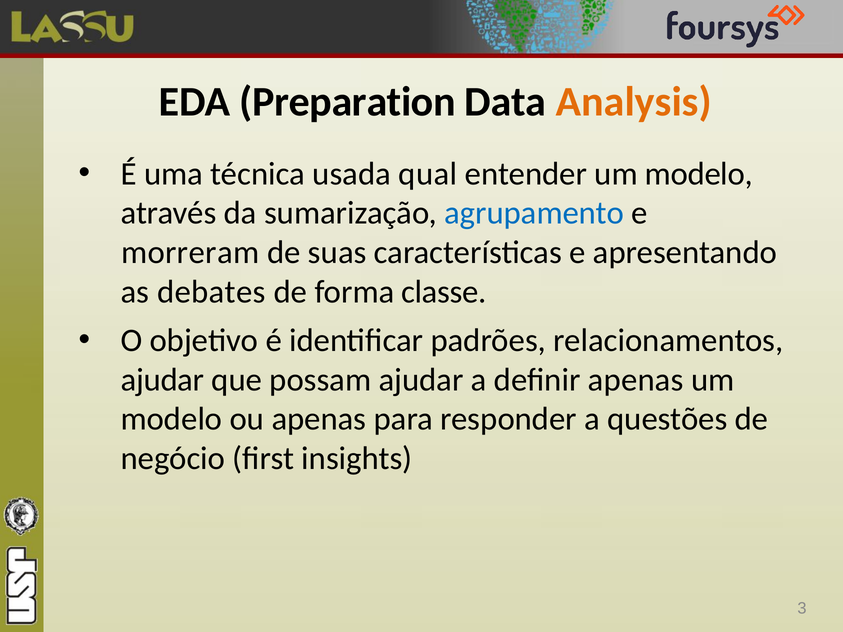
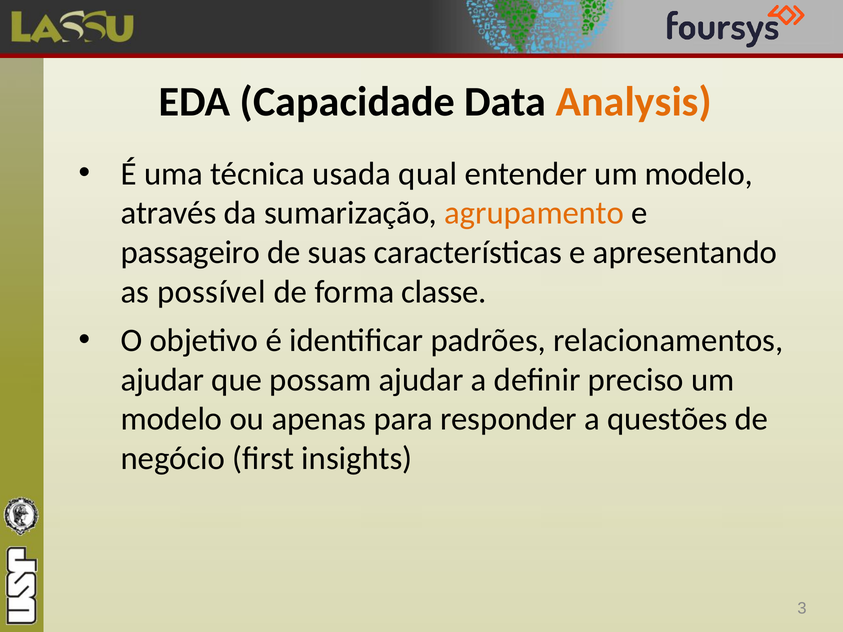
Preparation: Preparation -> Capacidade (347, 102)
agrupamento colour: blue -> orange (534, 213)
morreram: morreram -> passageiro (190, 253)
debates: debates -> possível (211, 292)
definir apenas: apenas -> preciso (636, 380)
